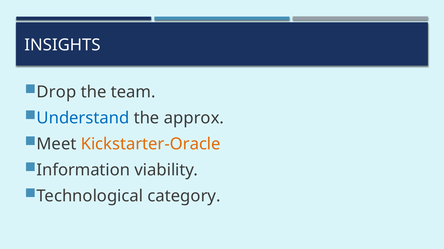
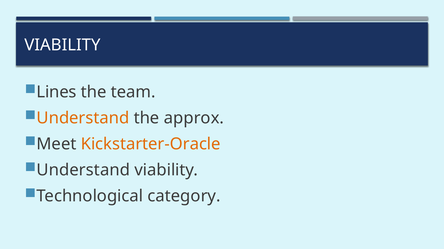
INSIGHTS: INSIGHTS -> VIABILITY (63, 45)
Drop: Drop -> Lines (57, 92)
Understand colour: blue -> orange (83, 118)
Information: Information -> Understand (83, 170)
